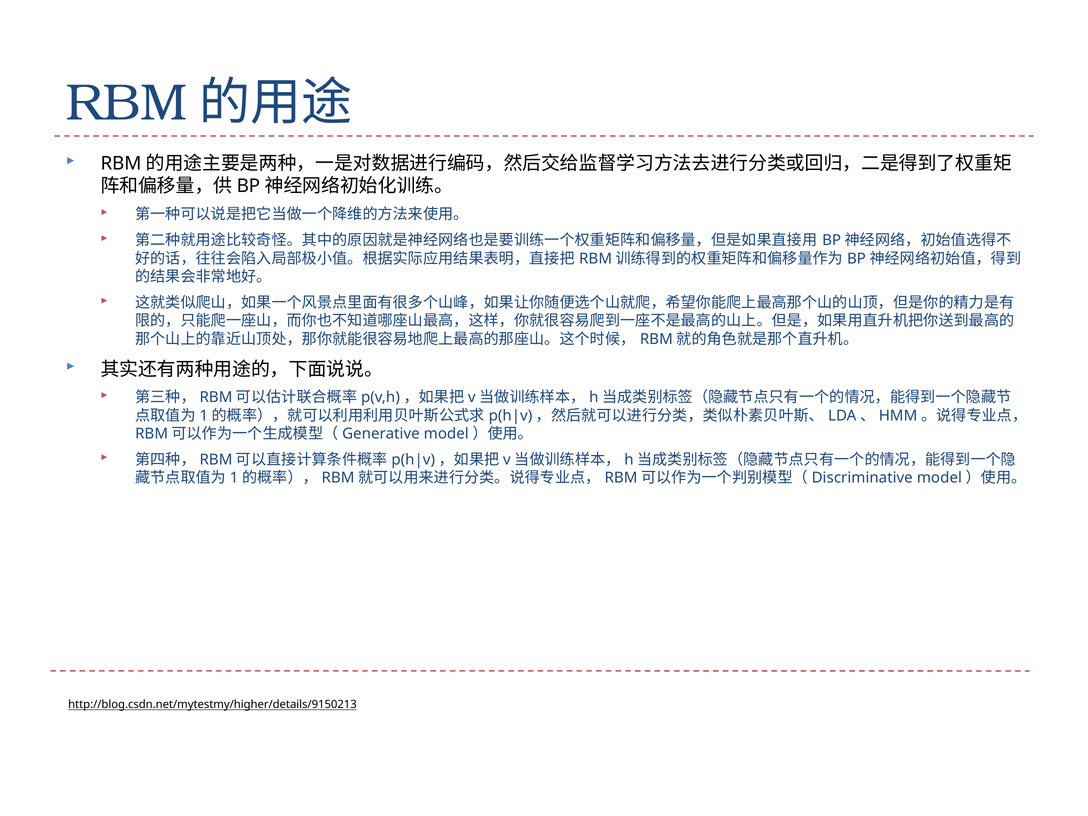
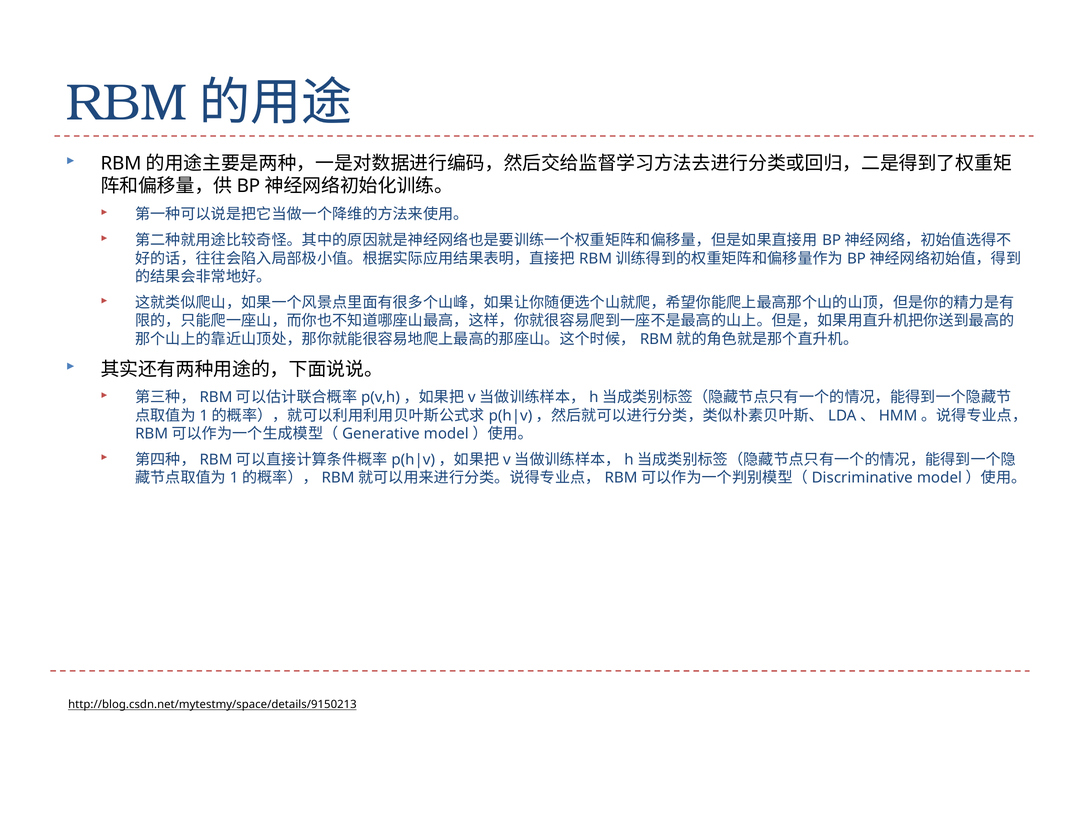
http://blog.csdn.net/mytestmy/higher/details/9150213: http://blog.csdn.net/mytestmy/higher/details/9150213 -> http://blog.csdn.net/mytestmy/space/details/9150213 (212, 705)
